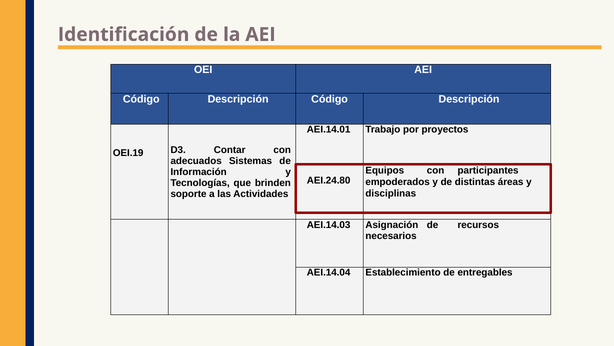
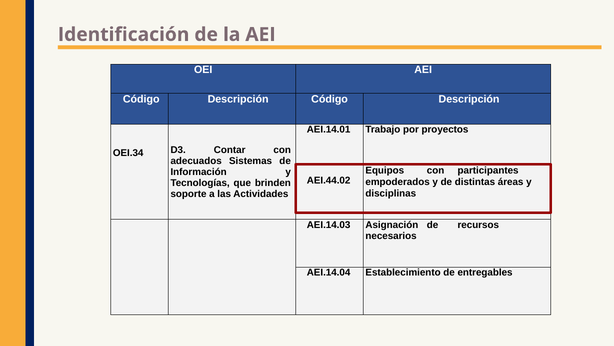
OEI.19: OEI.19 -> OEI.34 (128, 153)
AEI.24.80: AEI.24.80 -> AEI.44.02 (329, 180)
